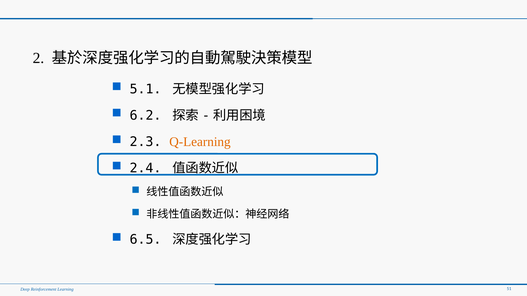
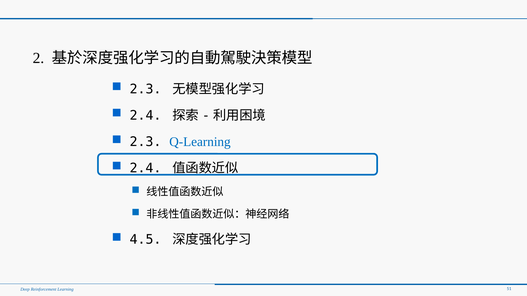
5.1: 5.1 -> 2.3 (146, 89)
6.2: 6.2 -> 2.4 (146, 116)
Q-Learning colour: orange -> blue (200, 142)
6.5: 6.5 -> 4.5 (146, 240)
